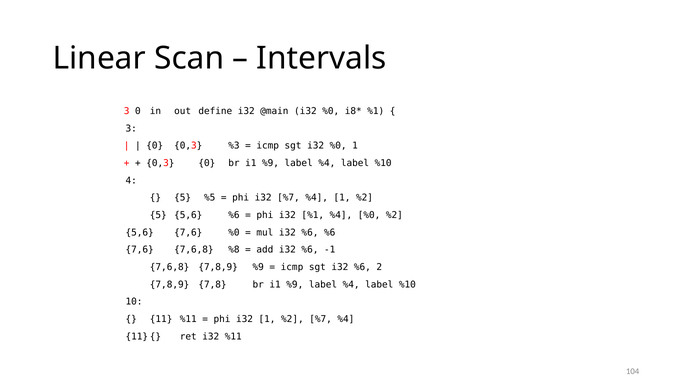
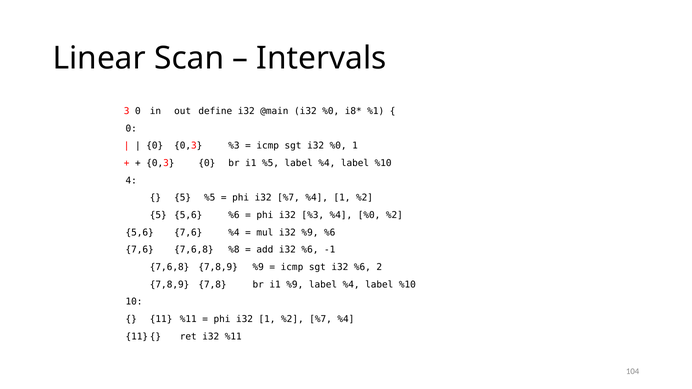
3: 3 -> 0 (131, 129)
0 br i1 %9: %9 -> %5 (271, 163)
i32 %1: %1 -> %3 (313, 215)
7,6 %0: %0 -> %4 (234, 233)
mul i32 %6: %6 -> %9 (310, 233)
